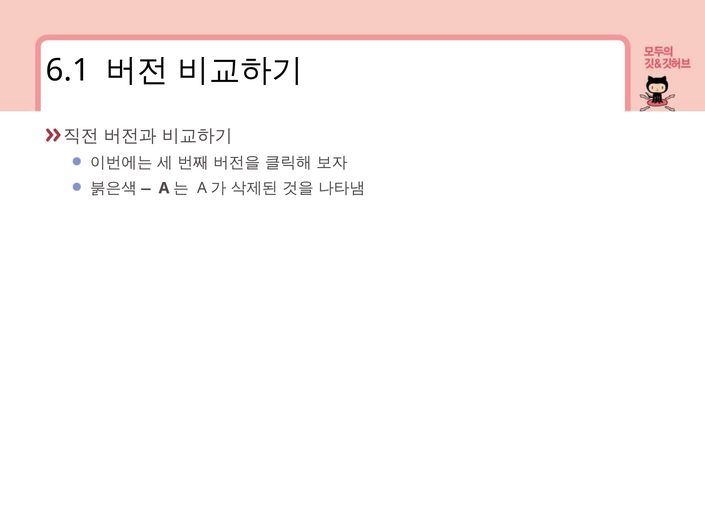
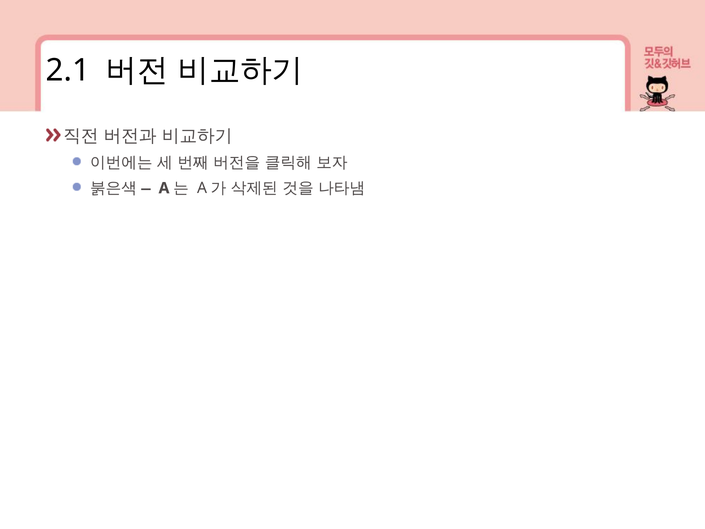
6.1: 6.1 -> 2.1 (68, 71)
